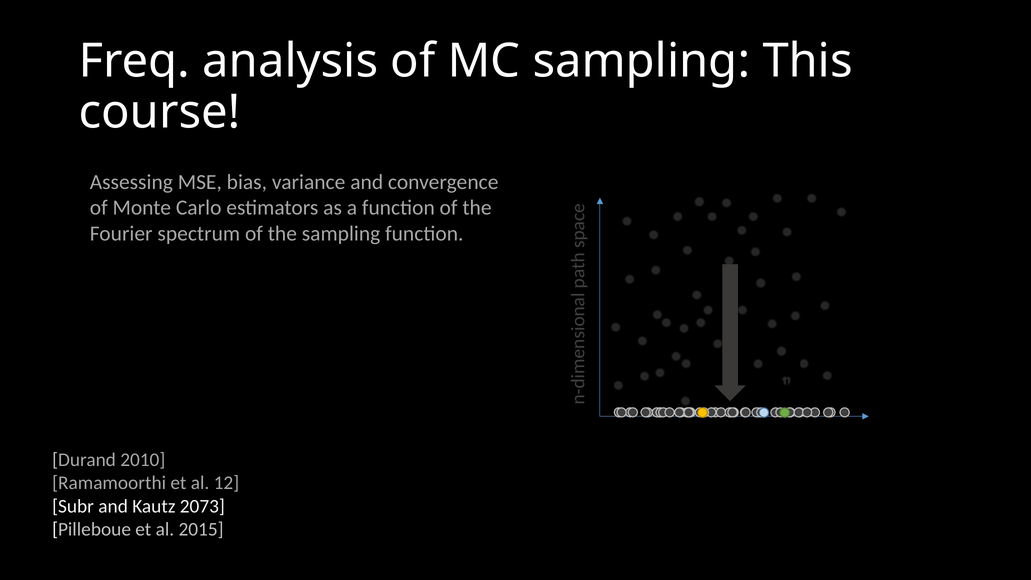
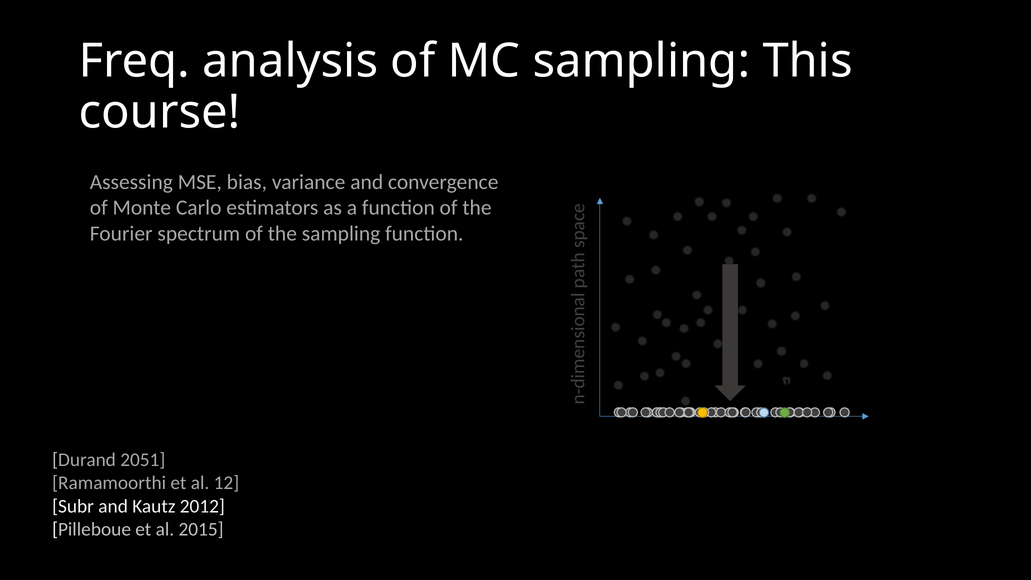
2010: 2010 -> 2051 (143, 460)
2073: 2073 -> 2012 (202, 506)
